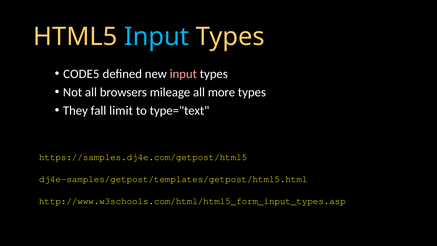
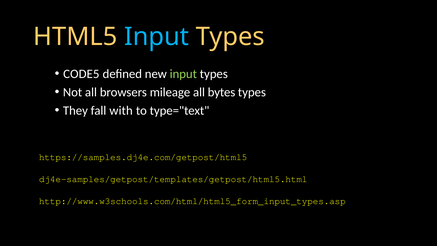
input colour: pink -> light green (183, 74)
more: more -> bytes (221, 92)
limit: limit -> with (121, 111)
